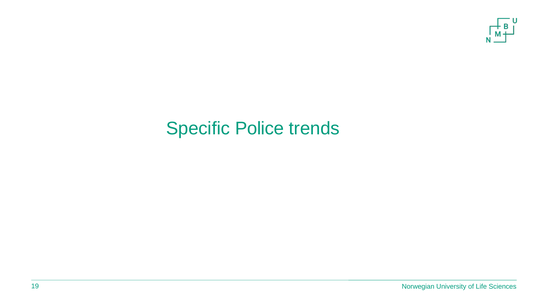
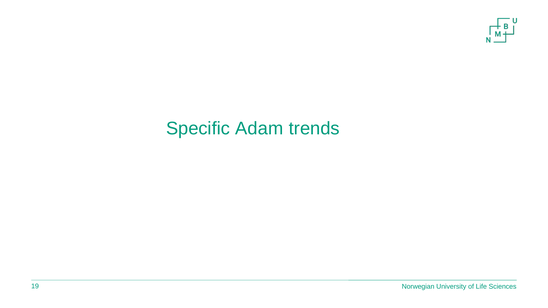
Police: Police -> Adam (259, 129)
